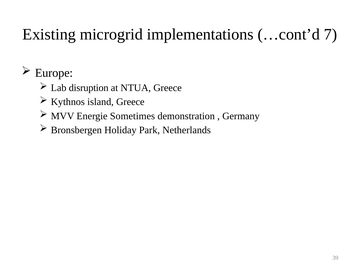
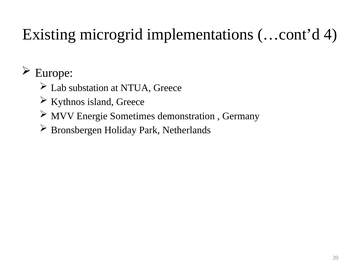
7: 7 -> 4 (330, 34)
disruption: disruption -> substation (89, 88)
